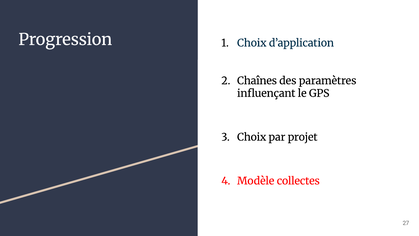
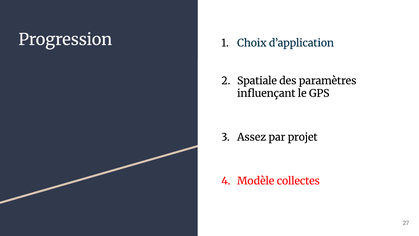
Chaînes: Chaînes -> Spatiale (257, 81)
Choix: Choix -> Assez (252, 137)
